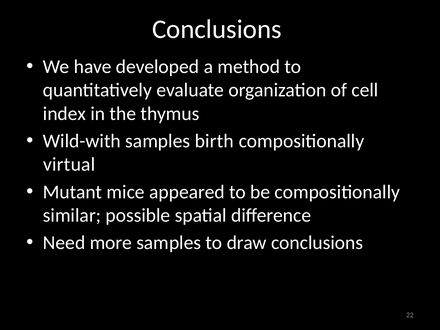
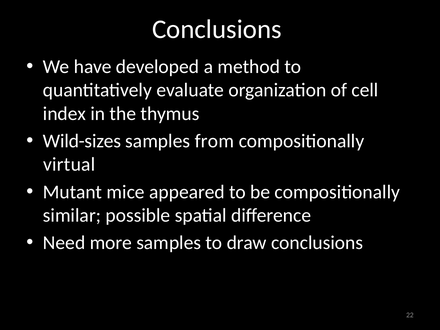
Wild-with: Wild-with -> Wild-sizes (82, 141)
birth: birth -> from (214, 141)
